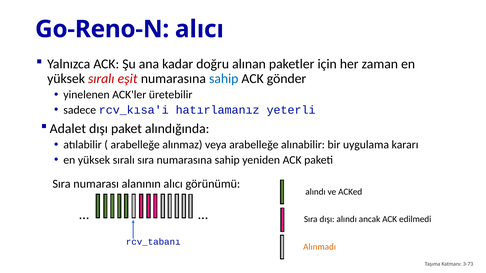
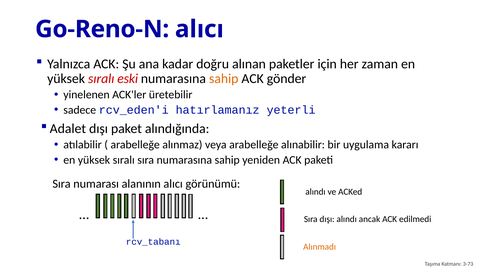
eşit: eşit -> eski (128, 79)
sahip colour: blue -> orange (224, 79)
rcv_kısa'i: rcv_kısa'i -> rcv_eden'i (134, 110)
